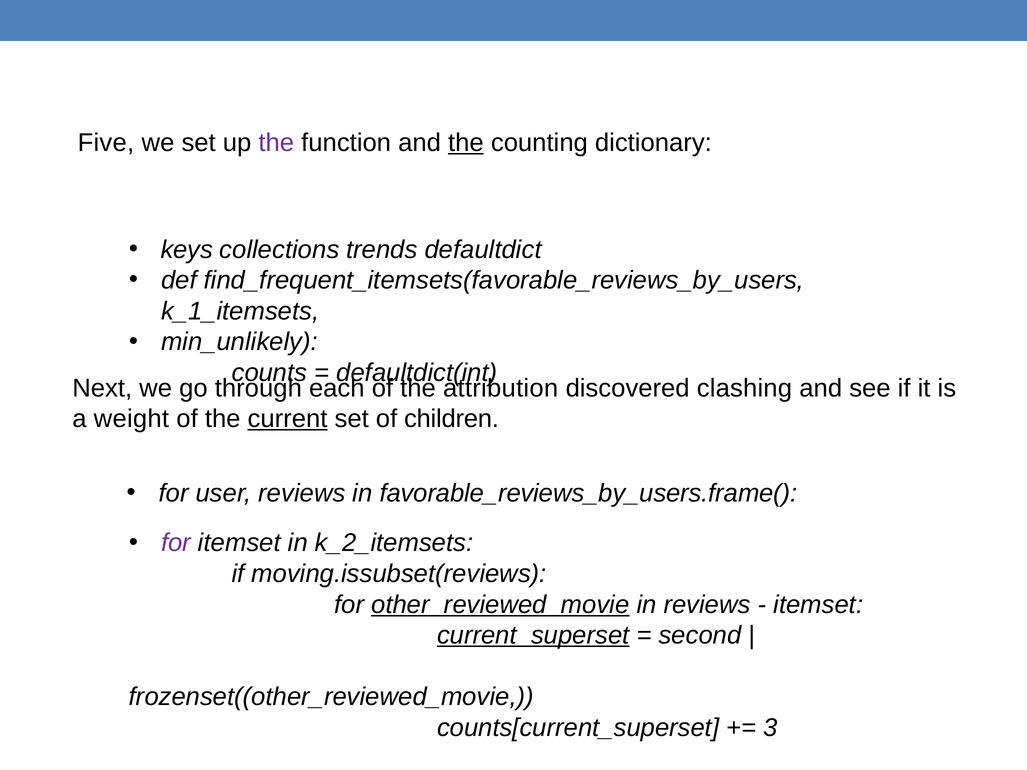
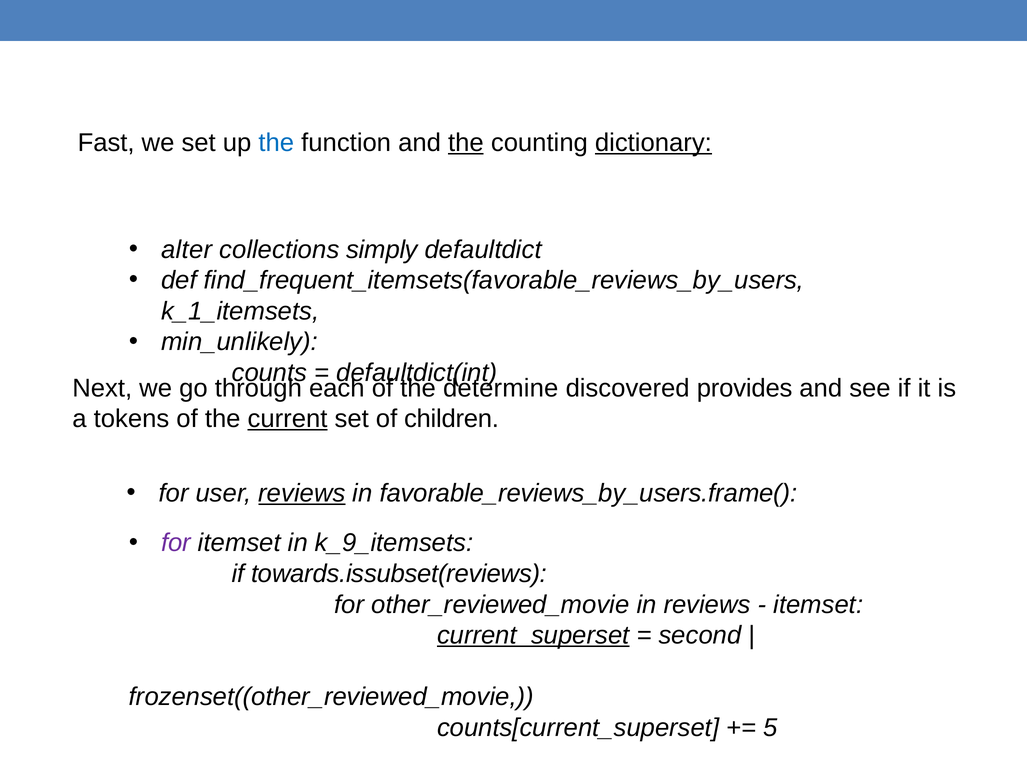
Five: Five -> Fast (106, 143)
the colour: purple -> blue (276, 143)
dictionary underline: none -> present (653, 143)
keys: keys -> alter (187, 250)
trends: trends -> simply (382, 250)
attribution: attribution -> determine (501, 388)
clashing: clashing -> provides (745, 388)
weight: weight -> tokens (132, 419)
reviews underline: none -> present (302, 493)
k_2_itemsets: k_2_itemsets -> k_9_itemsets (394, 543)
moving.issubset(reviews: moving.issubset(reviews -> towards.issubset(reviews (399, 574)
other_reviewed_movie underline: present -> none (500, 605)
3: 3 -> 5 (771, 728)
